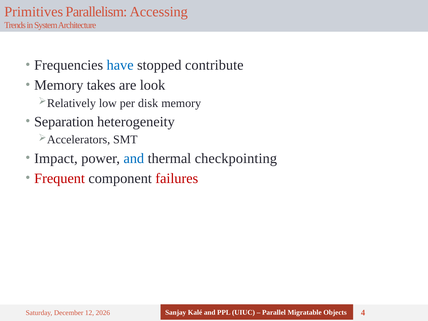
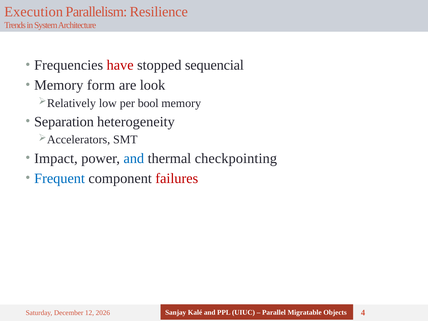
Primitives: Primitives -> Execution (34, 12)
Accessing: Accessing -> Resilience (159, 12)
have colour: blue -> red (120, 65)
contribute: contribute -> sequencial (214, 65)
takes: takes -> form (101, 85)
disk: disk -> bool (148, 103)
Frequent colour: red -> blue (60, 178)
